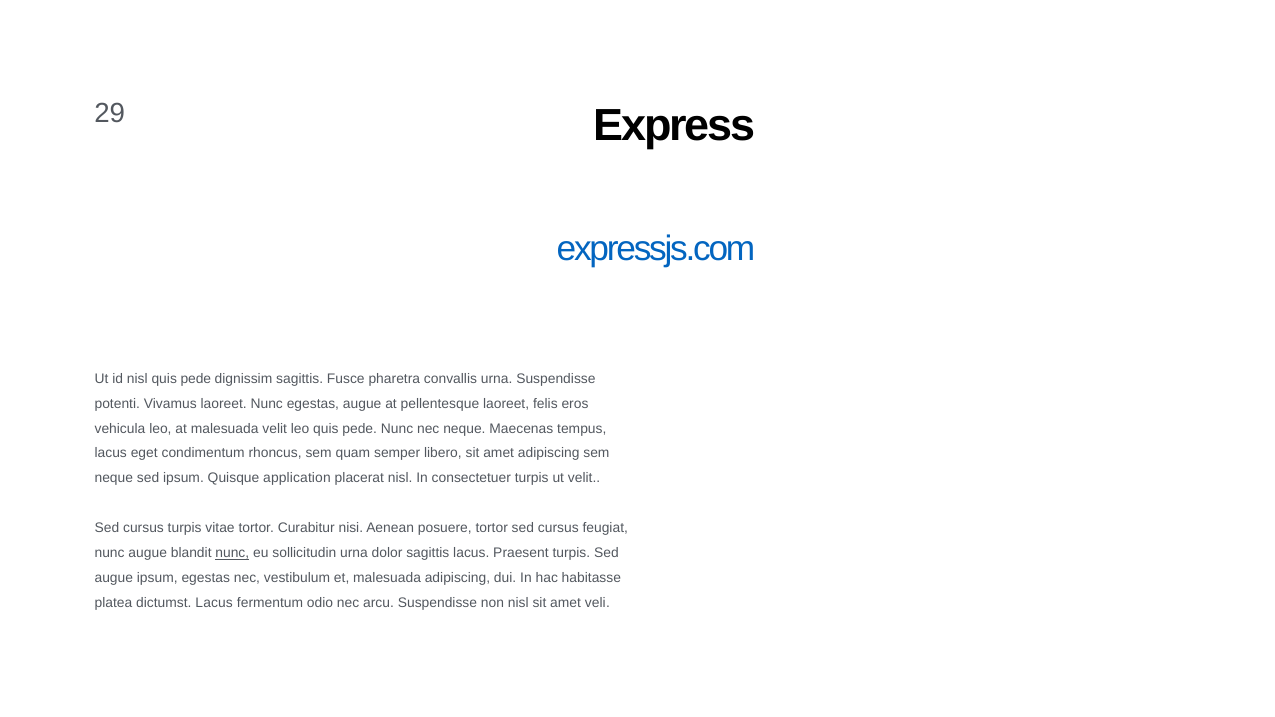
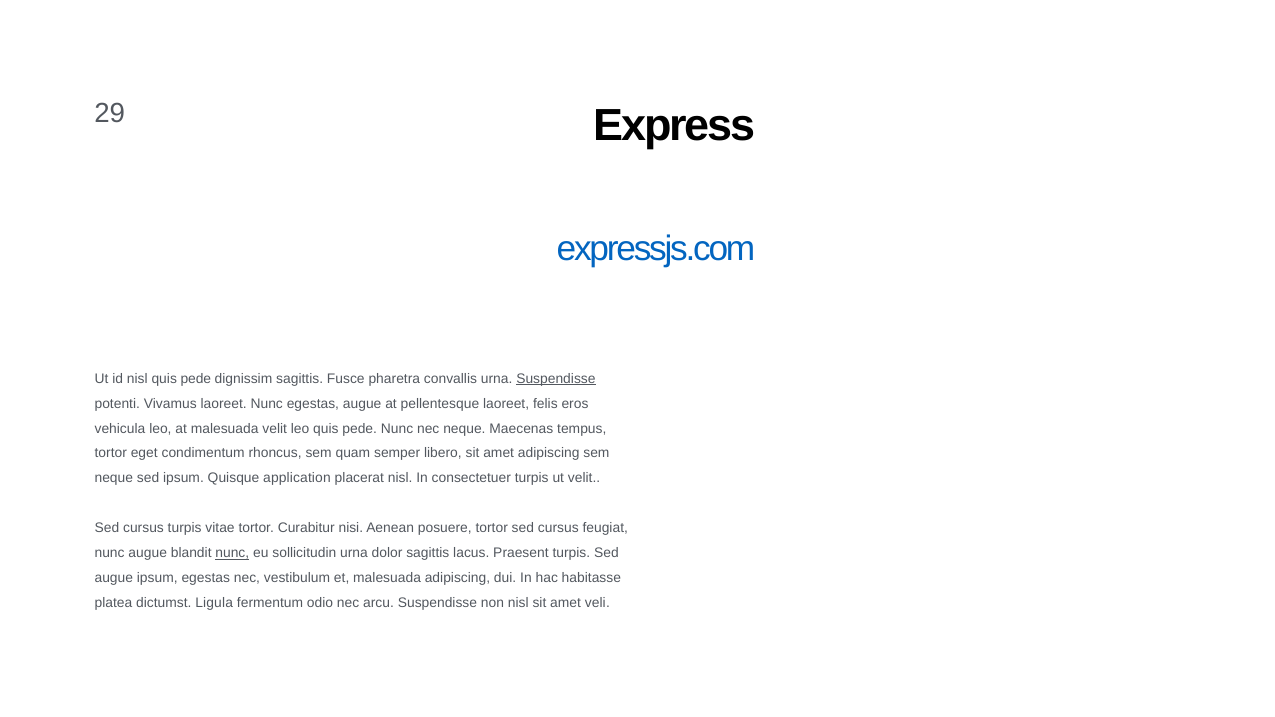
Suspendisse underline: none -> present (556, 379)
lacus: lacus -> tortor (111, 453)
dictumst Lacus: Lacus -> Ligula (214, 603)
